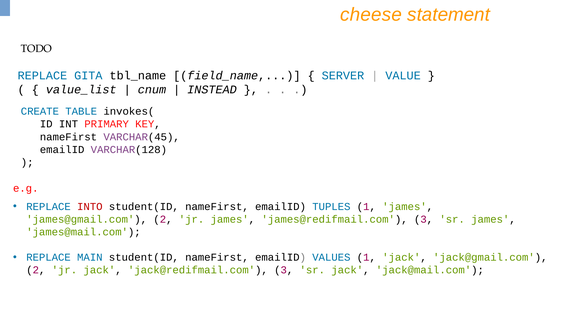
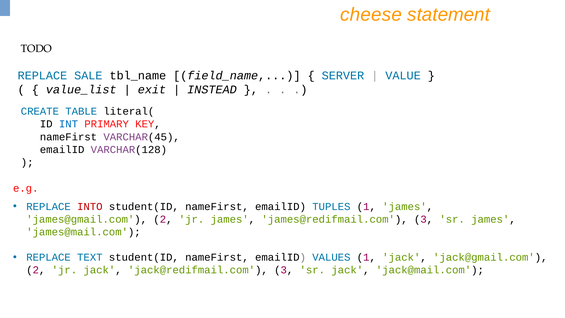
GITA: GITA -> SALE (88, 75)
cnum: cnum -> exit (152, 90)
invokes(: invokes( -> literal( (129, 111)
INT colour: black -> blue (68, 124)
MAIN: MAIN -> TEXT (90, 257)
